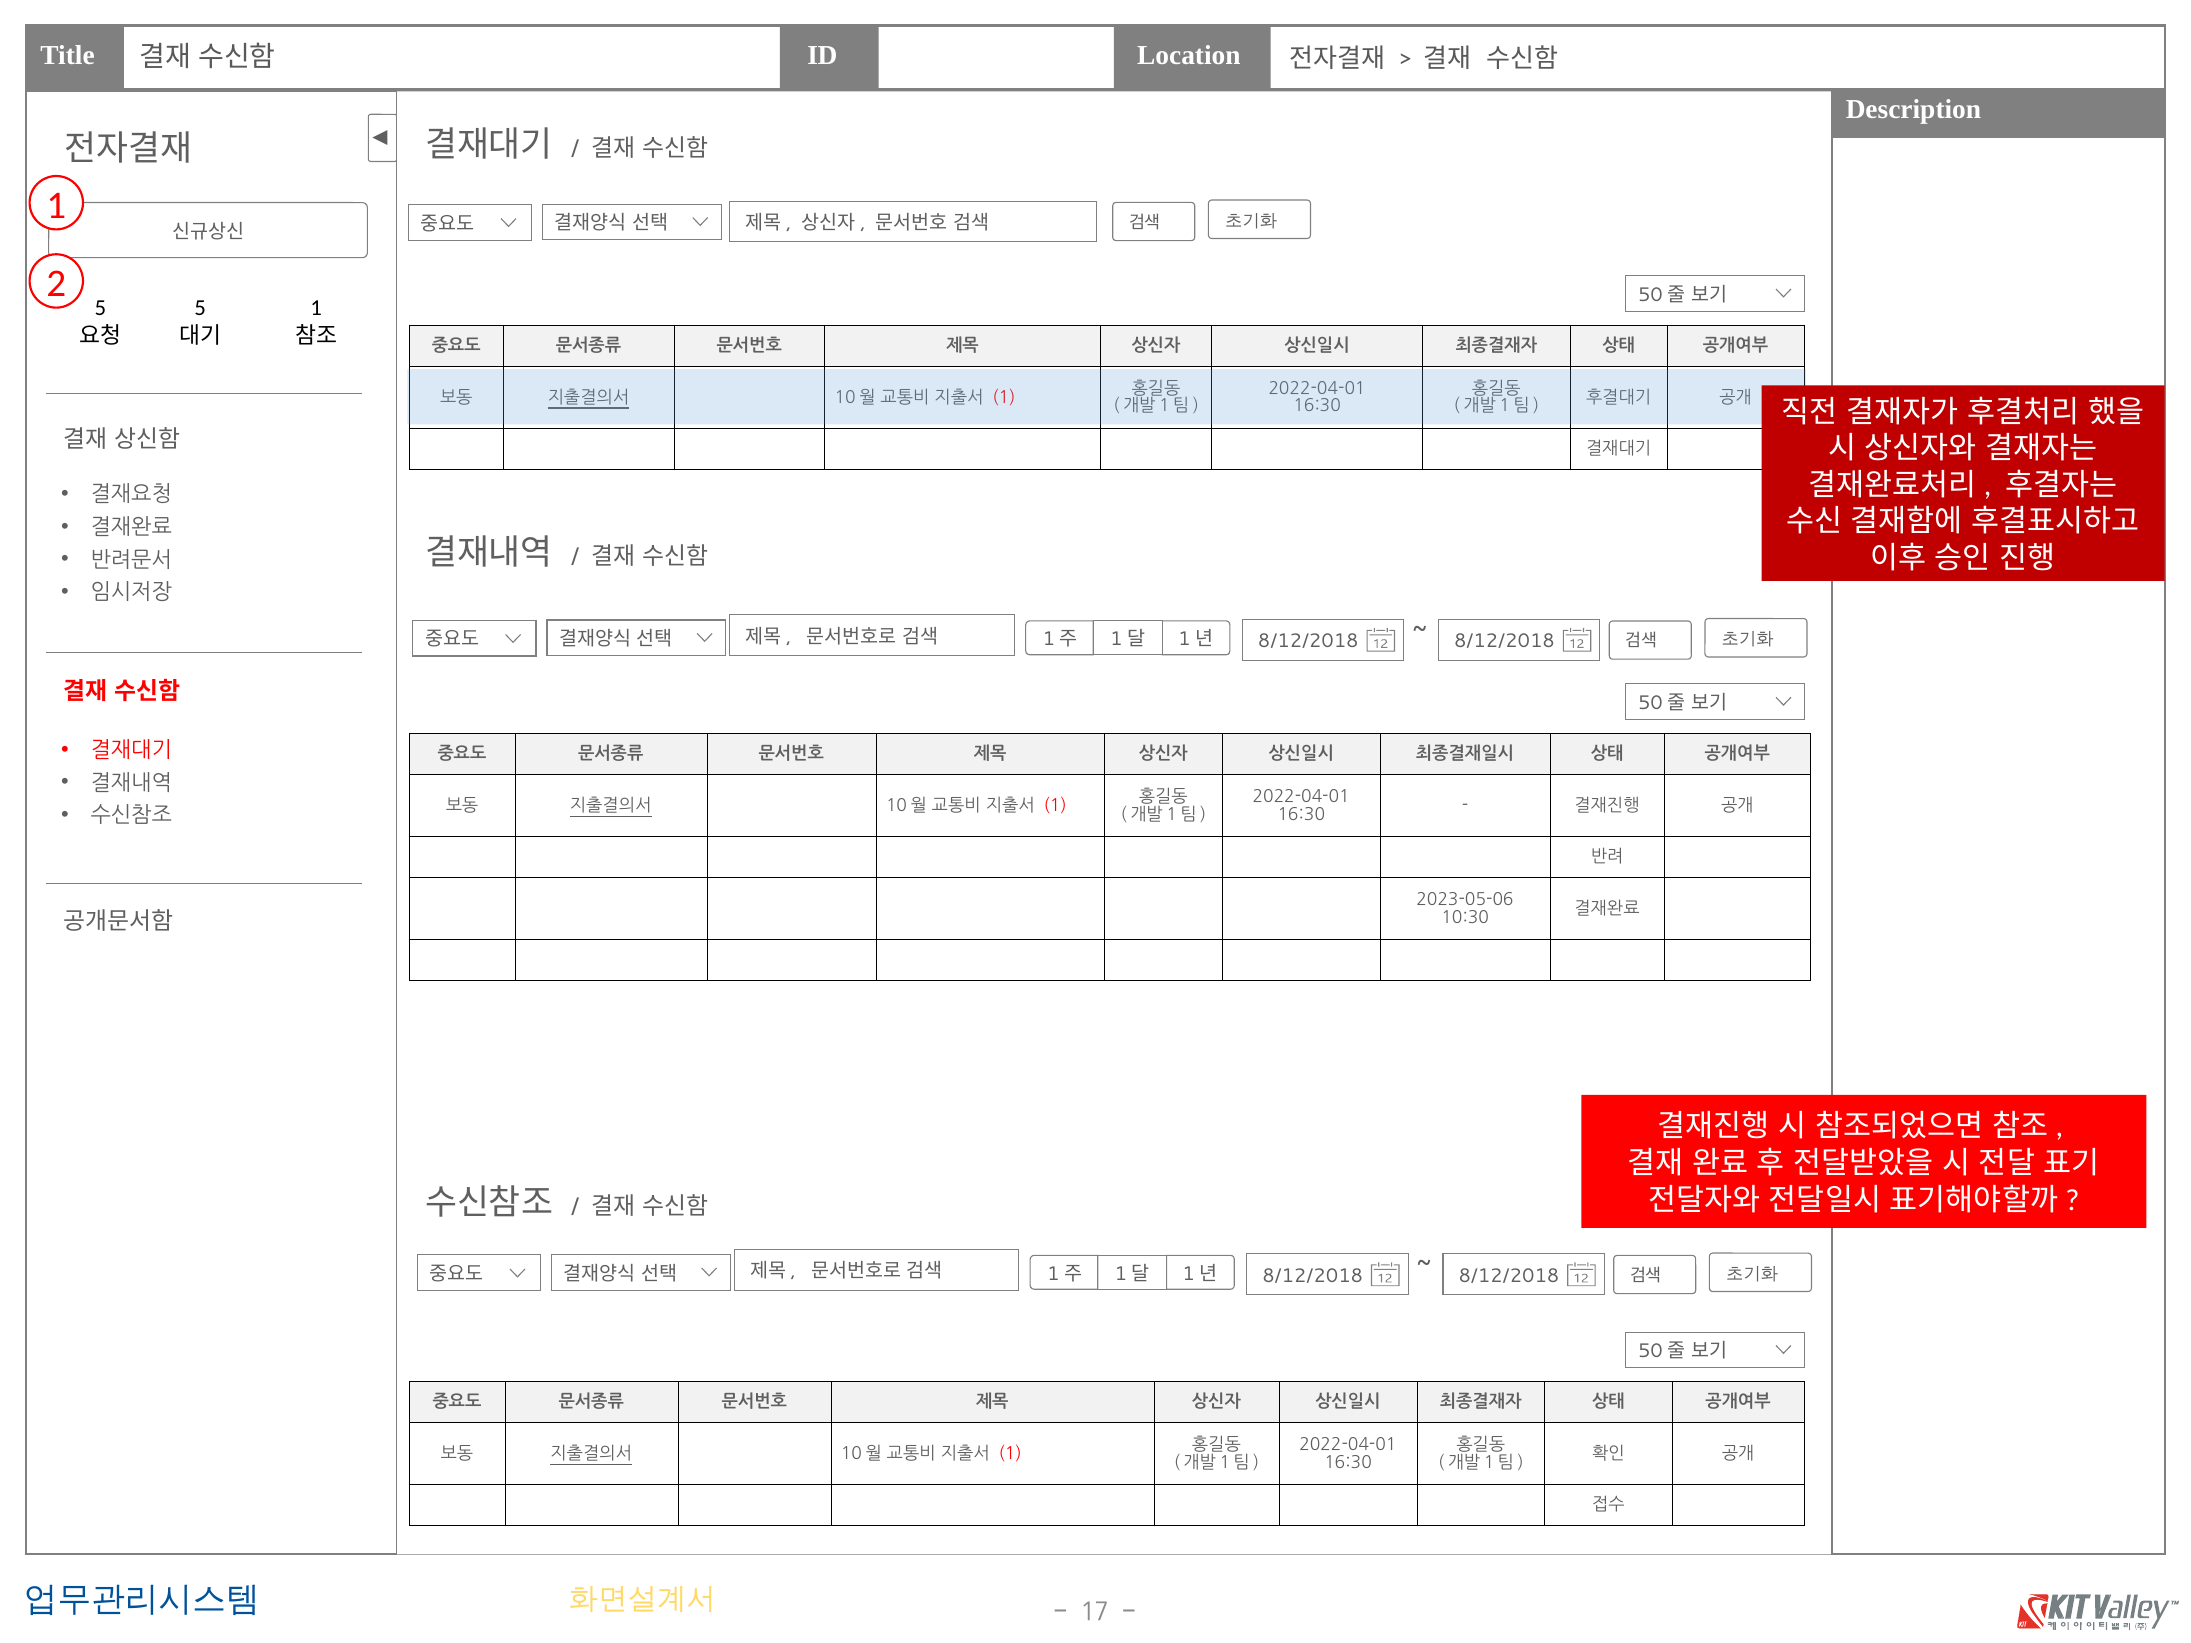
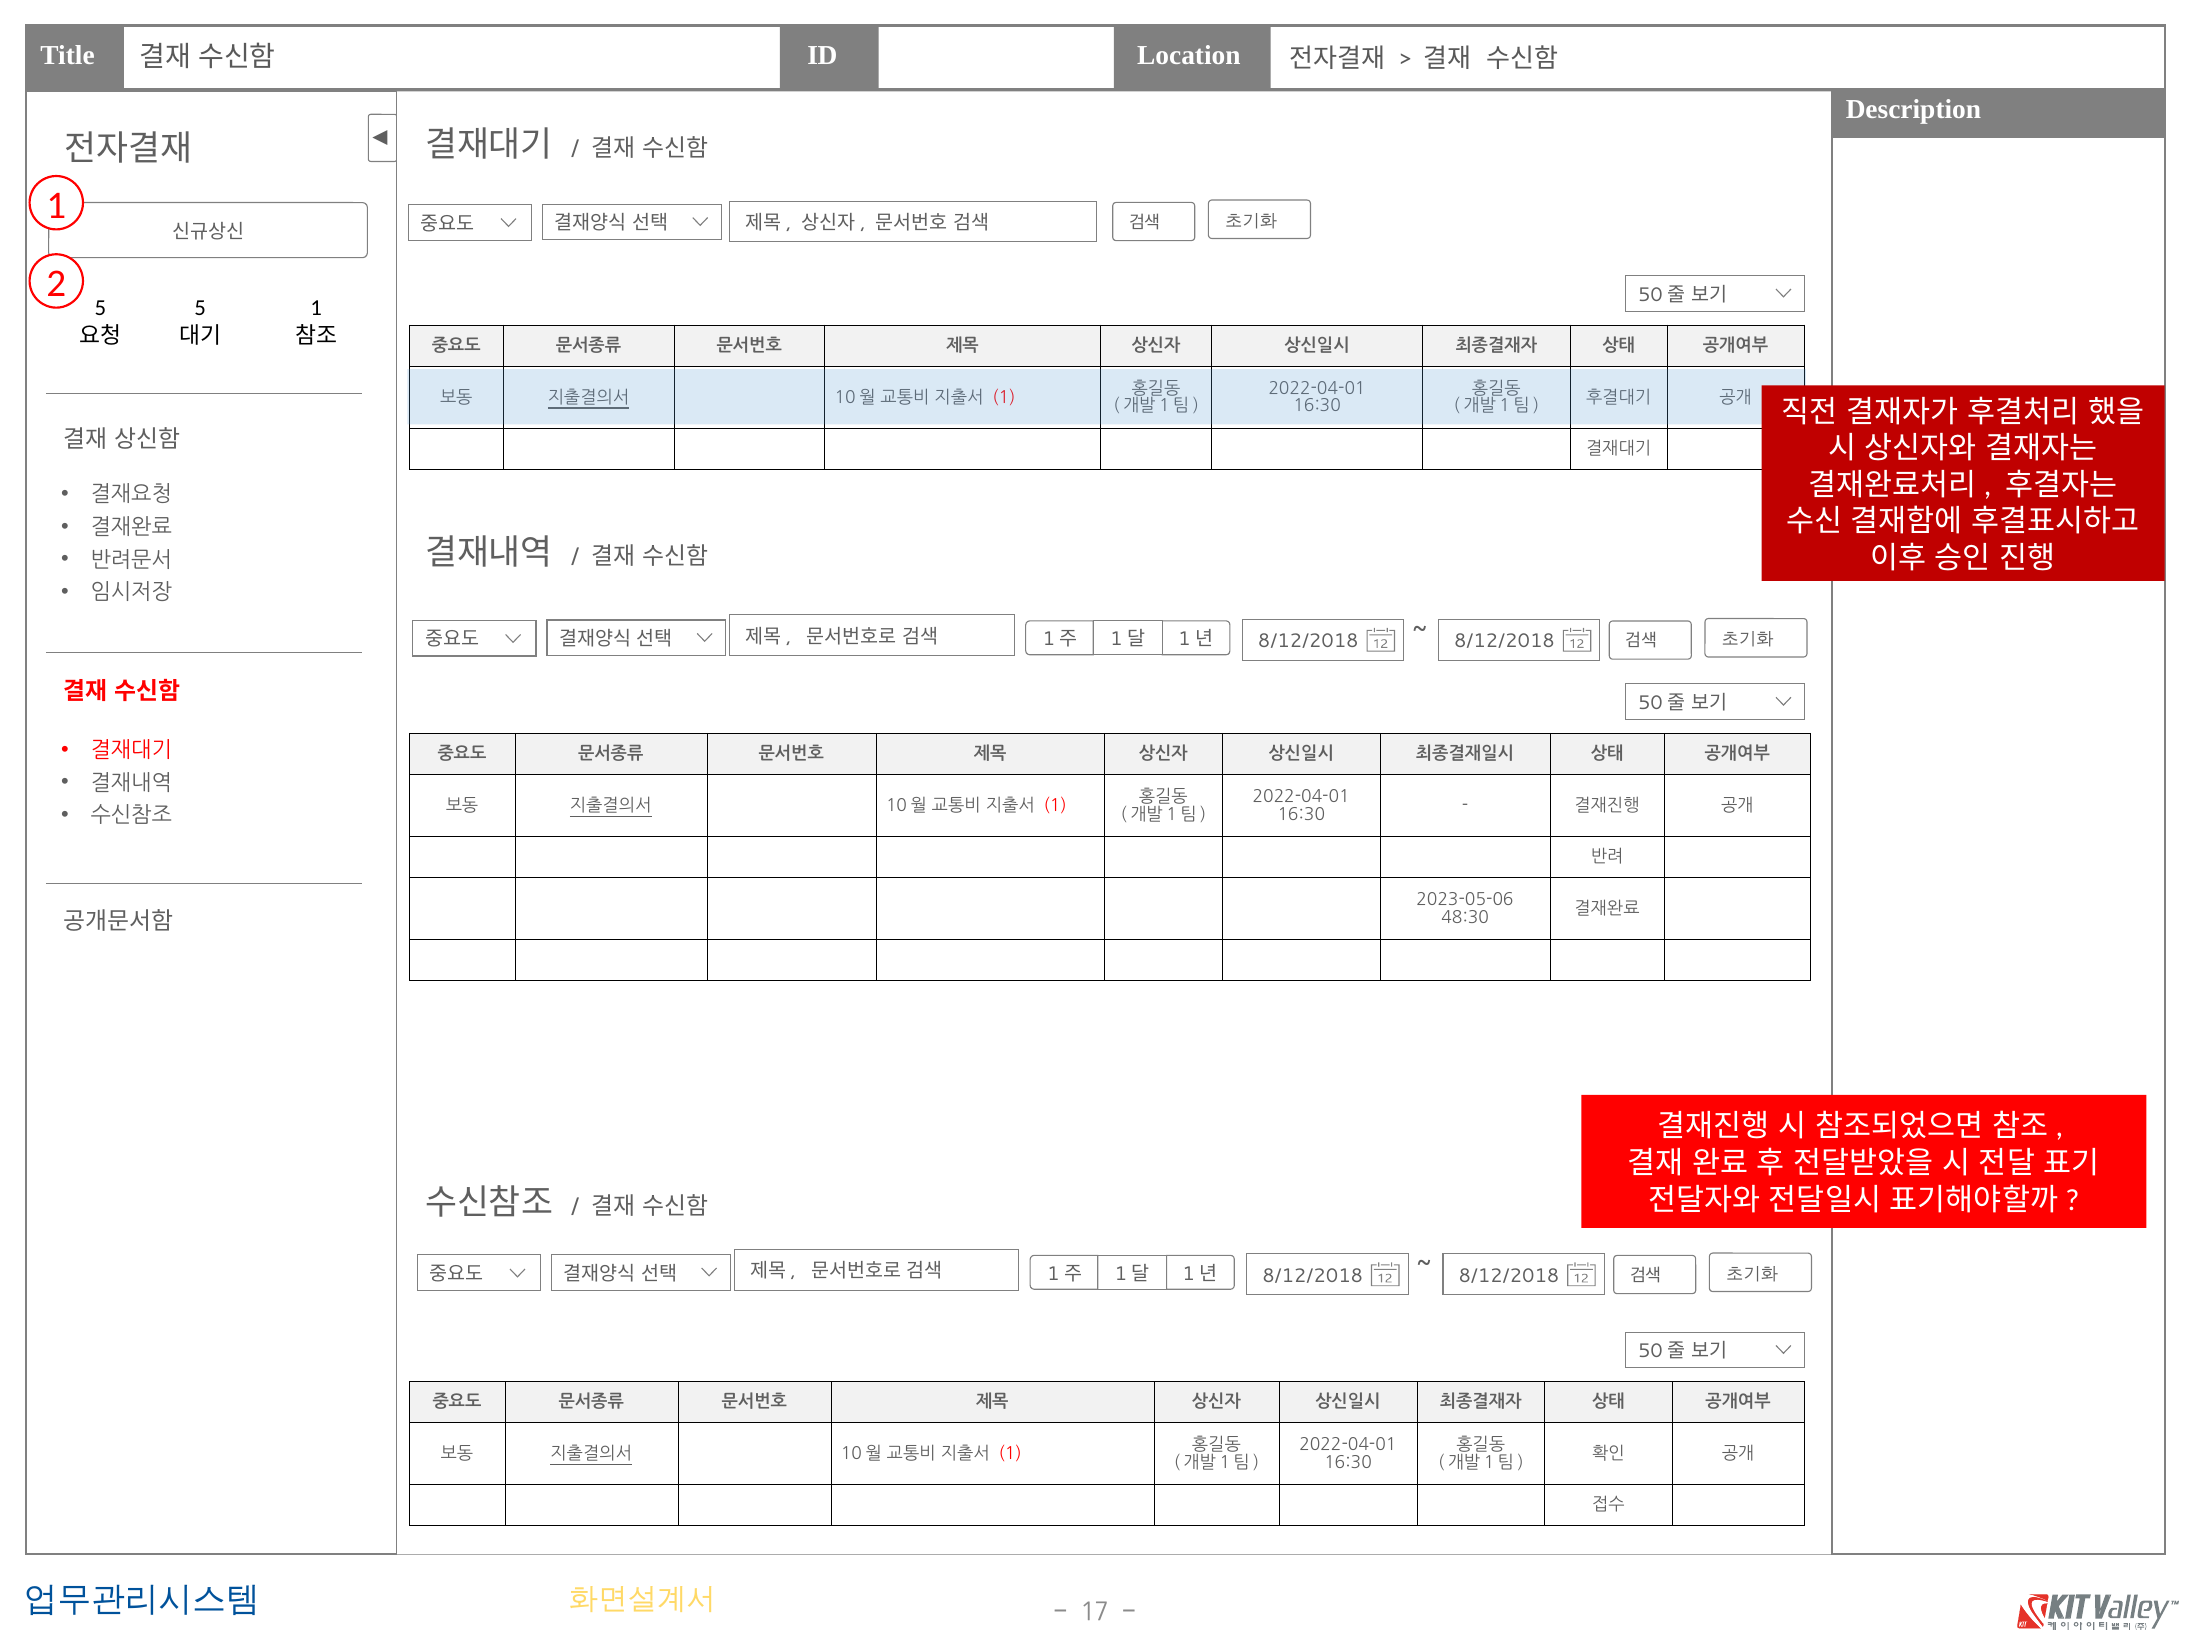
10:30: 10:30 -> 48:30 (1465, 917)
